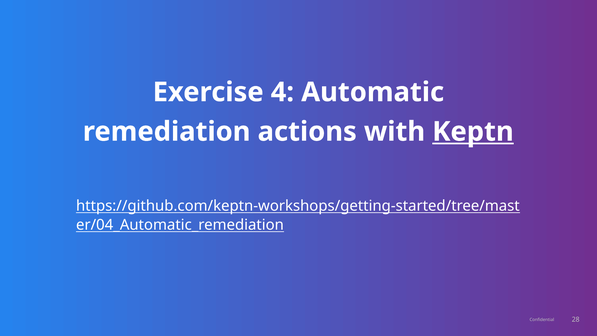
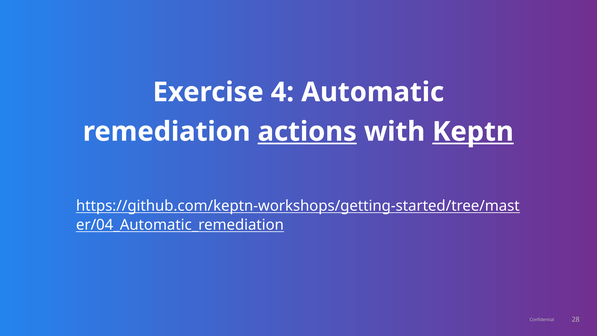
actions underline: none -> present (307, 132)
